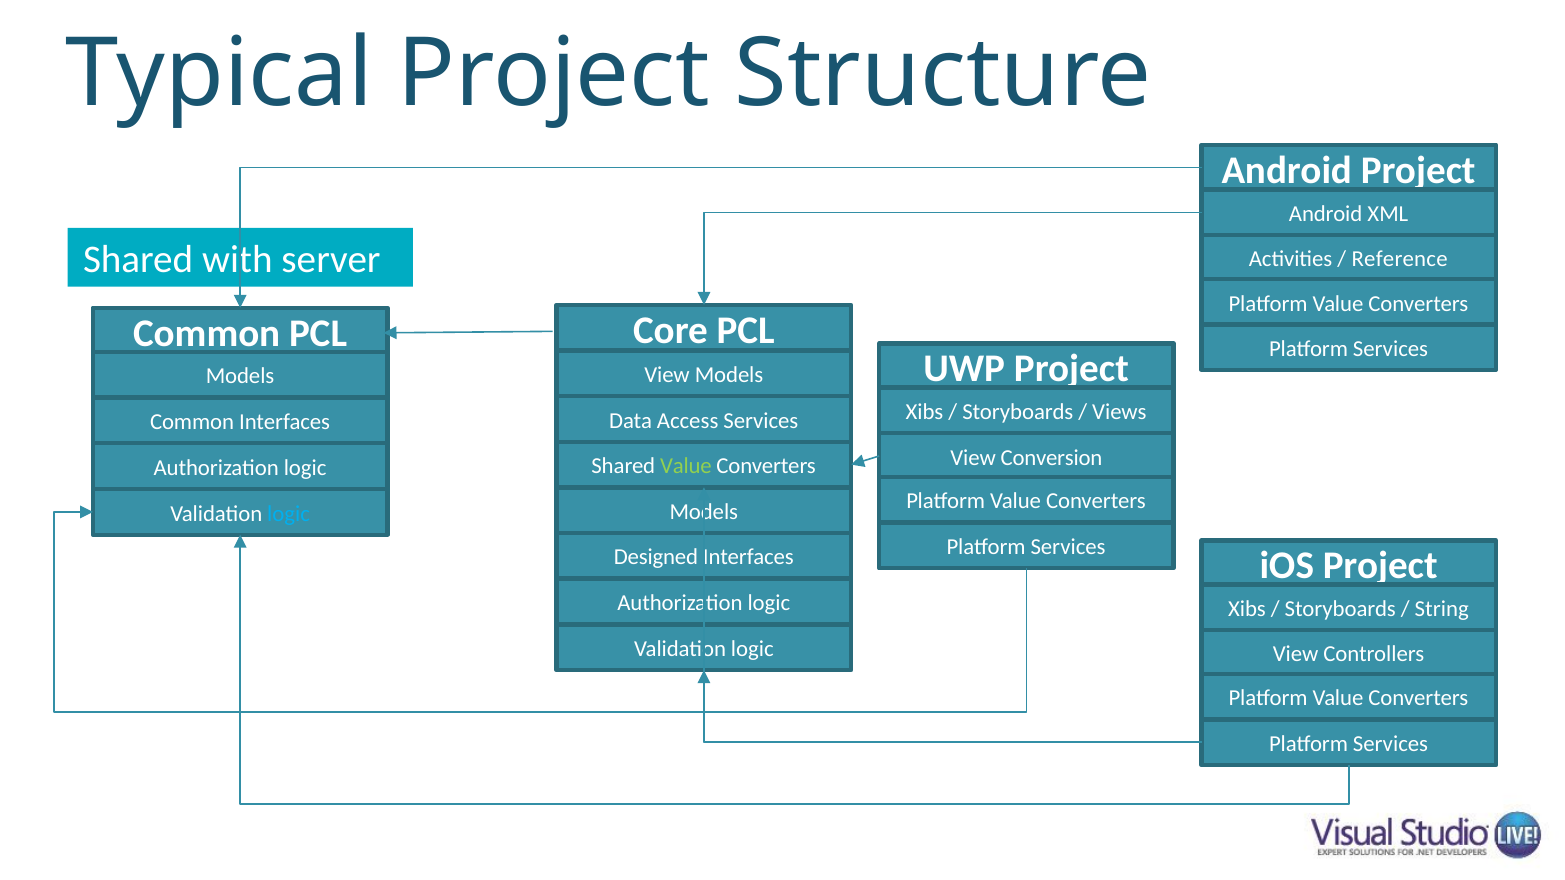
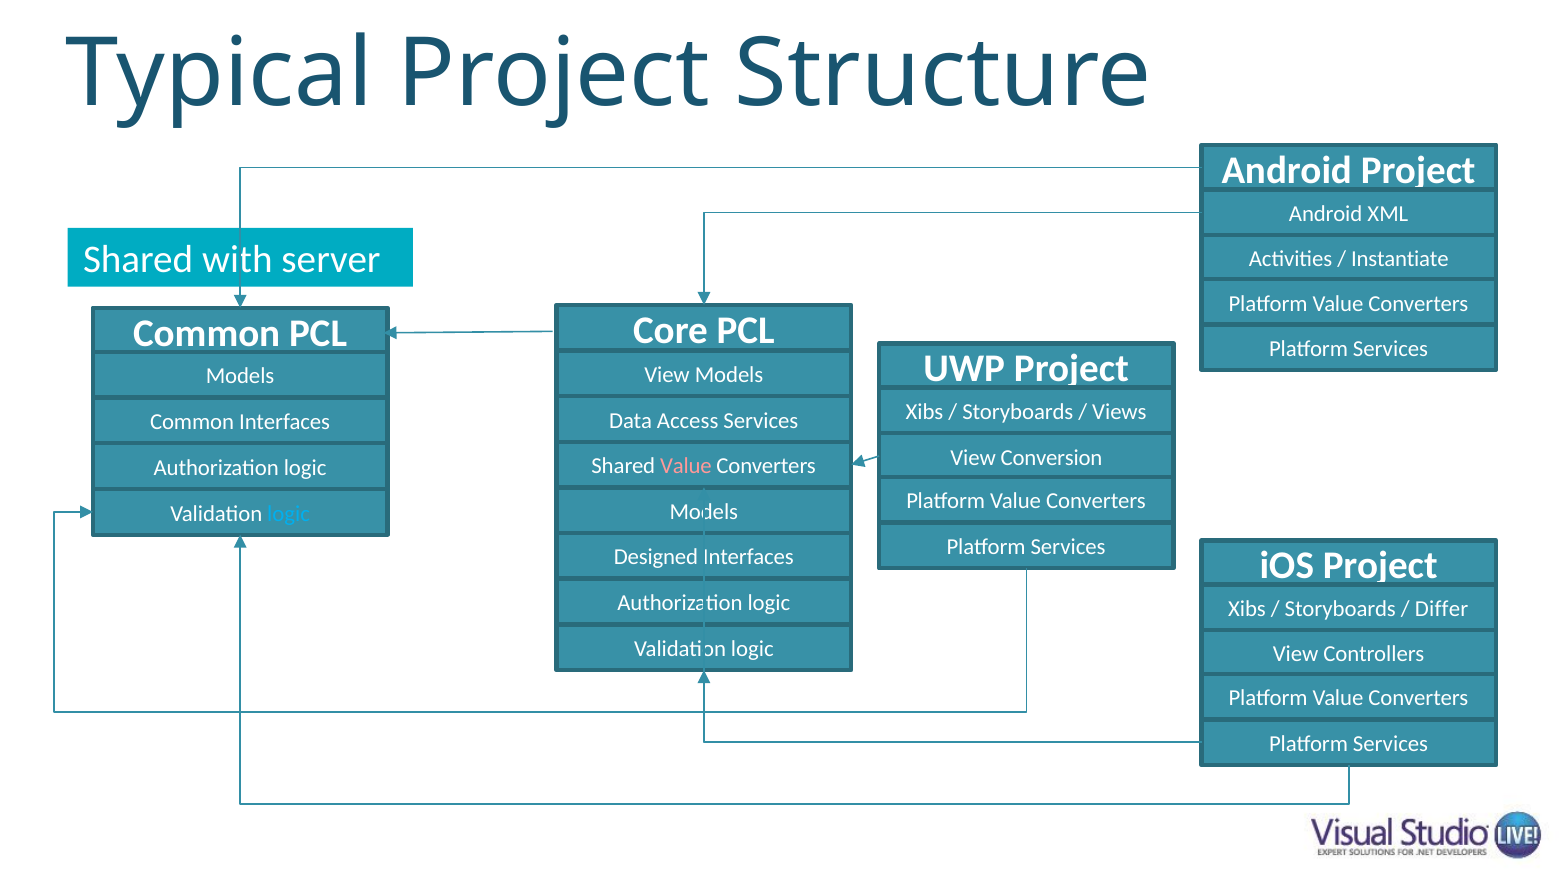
Reference: Reference -> Instantiate (1400, 259)
Value colour: light green -> pink (686, 466)
String: String -> Differ (1442, 609)
